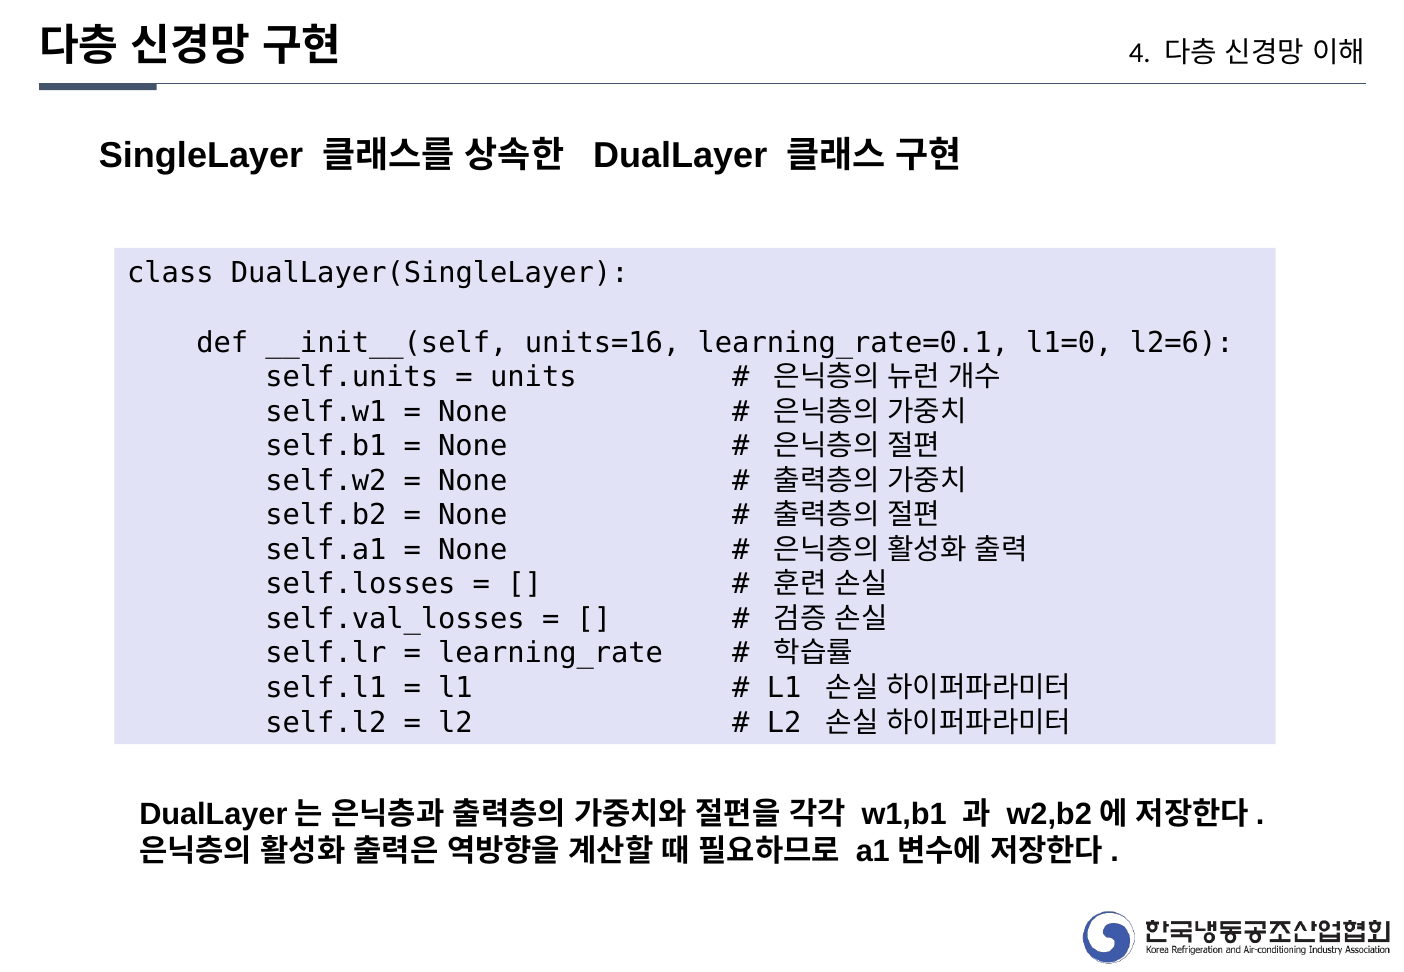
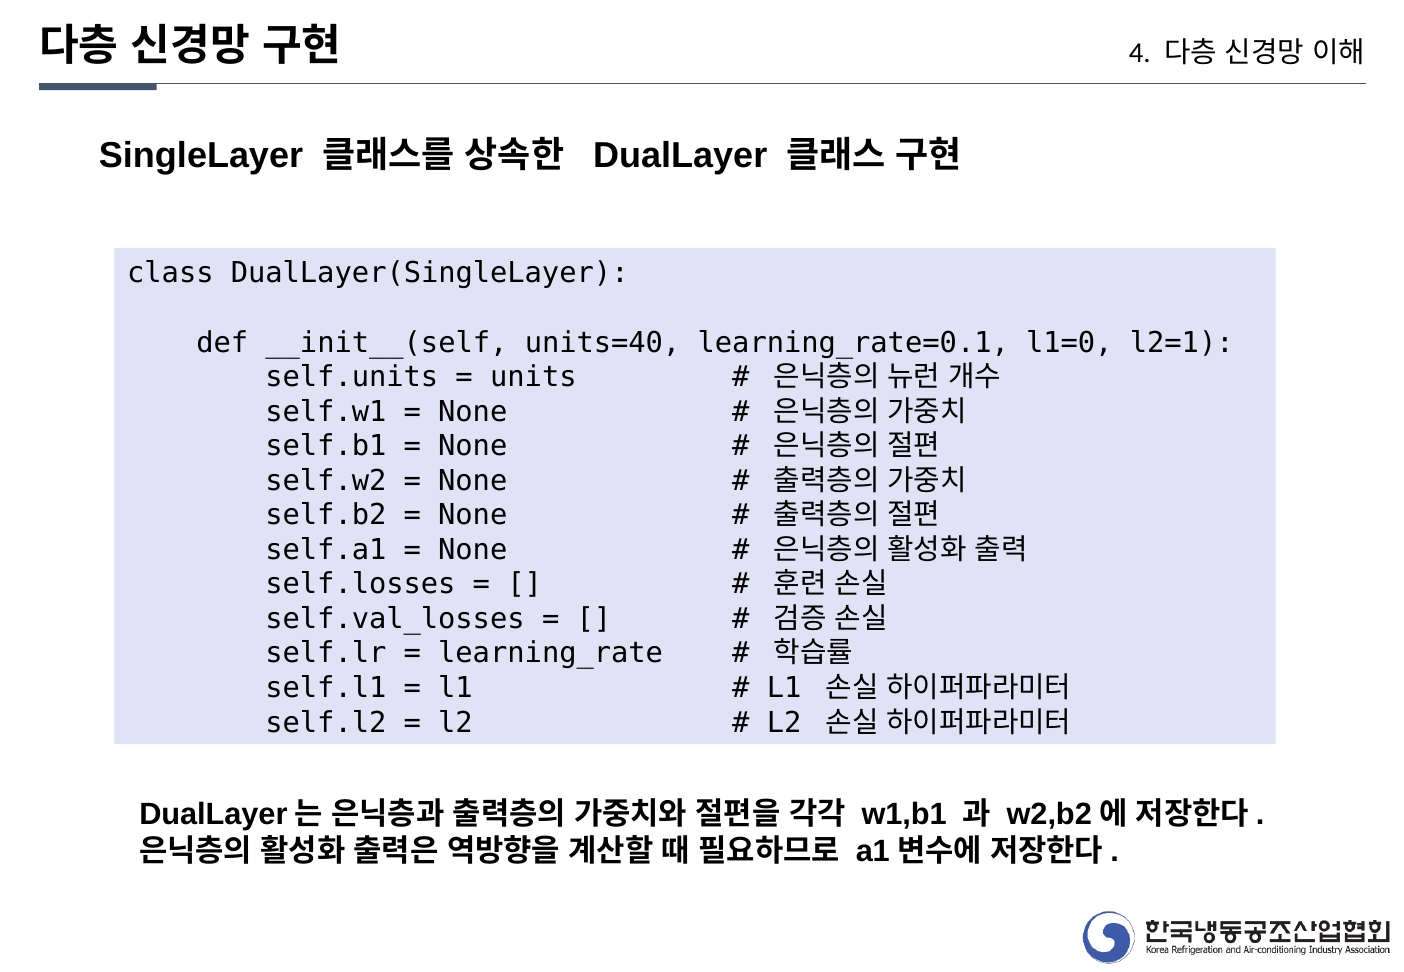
units=16: units=16 -> units=40 (603, 343)
l2=6: l2=6 -> l2=1 (1182, 343)
